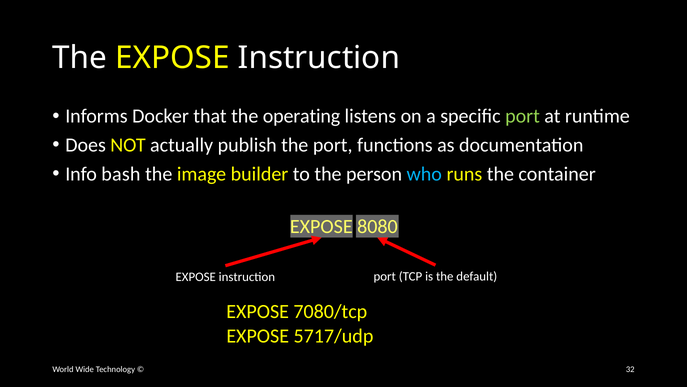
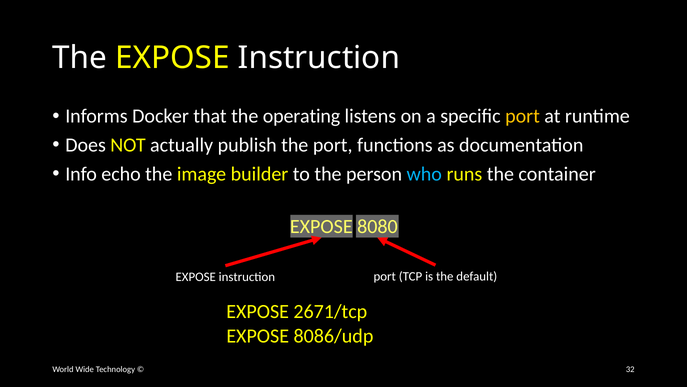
port colour: light green -> yellow (522, 116)
bash: bash -> echo (121, 174)
7080/tcp: 7080/tcp -> 2671/tcp (330, 311)
5717/udp: 5717/udp -> 8086/udp (333, 336)
